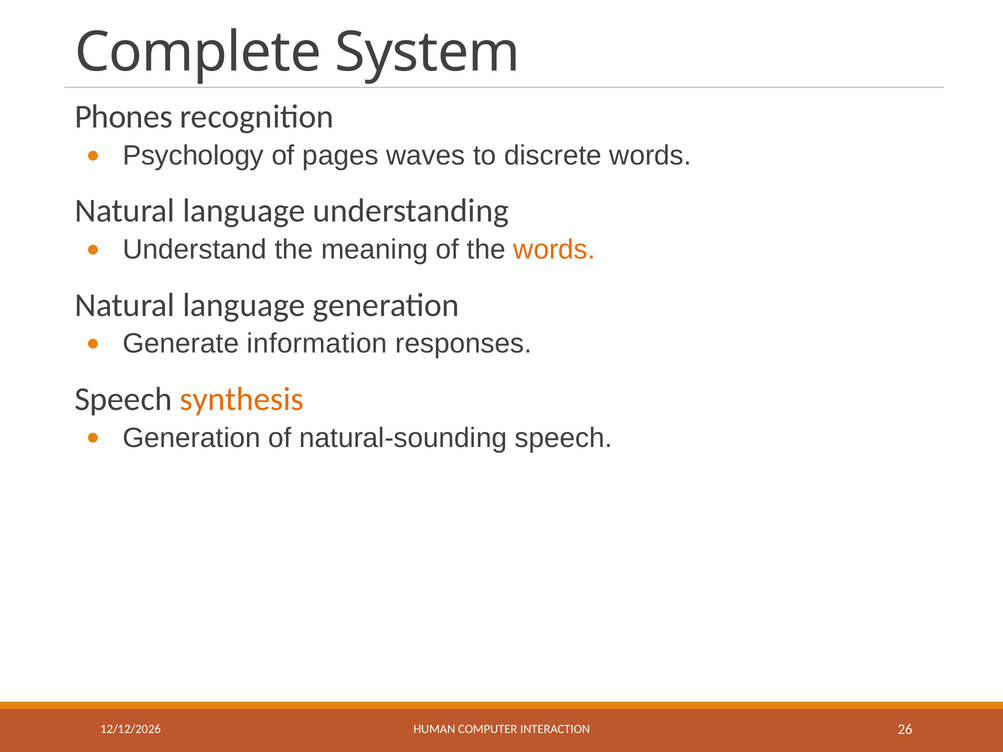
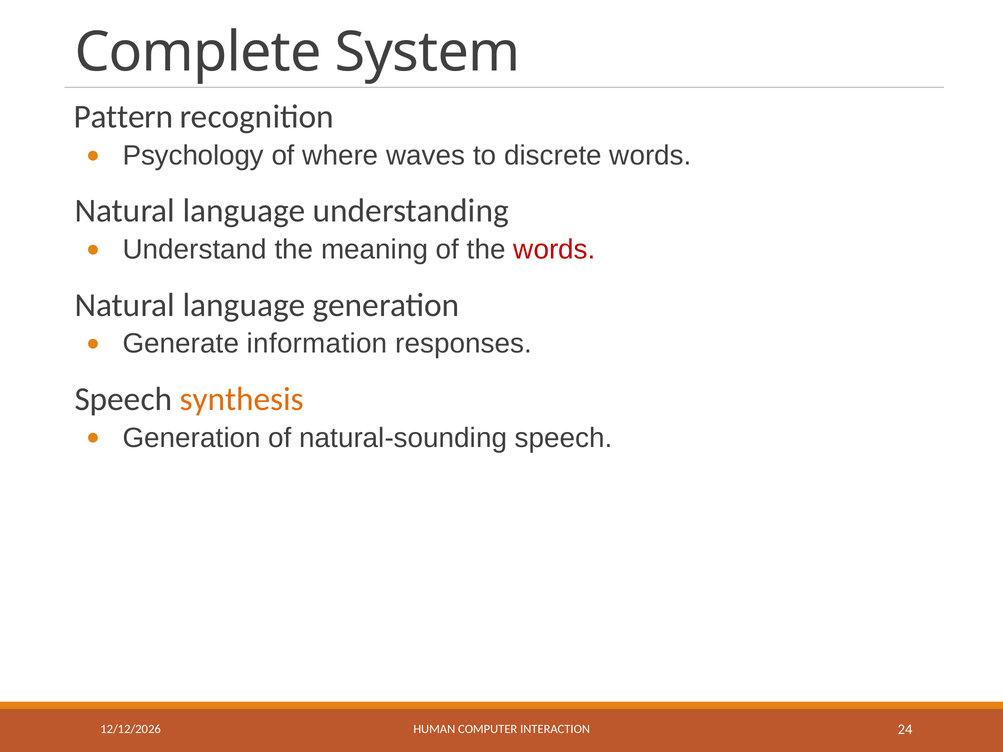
Phones: Phones -> Pattern (124, 117)
pages: pages -> where (340, 156)
words colour: orange -> red (554, 250)
26: 26 -> 24 (905, 730)
